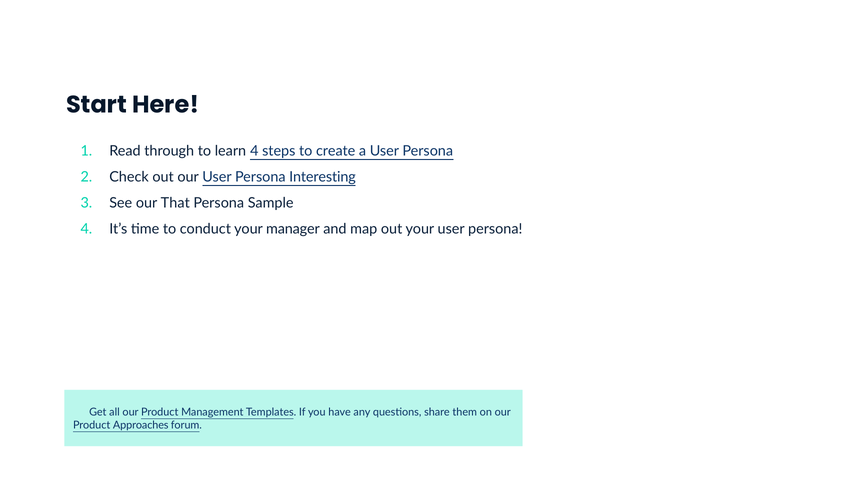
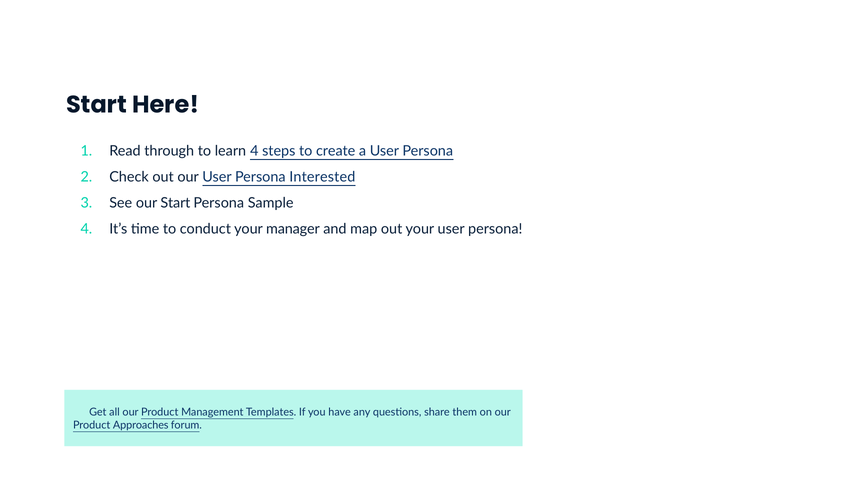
Interesting: Interesting -> Interested (322, 177)
our That: That -> Start (175, 203)
